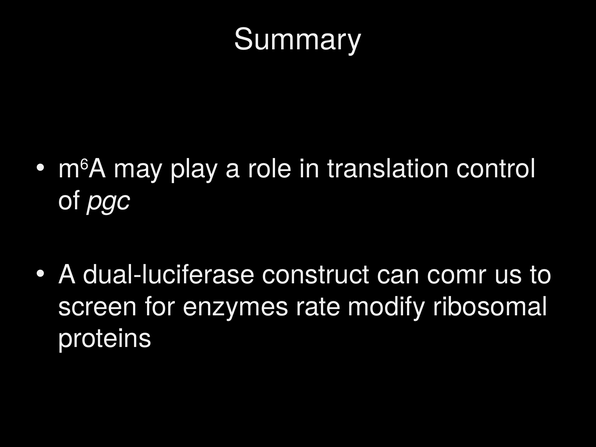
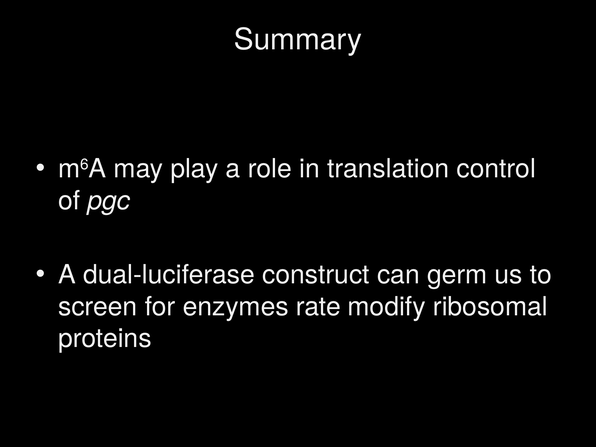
comr: comr -> germ (457, 275)
